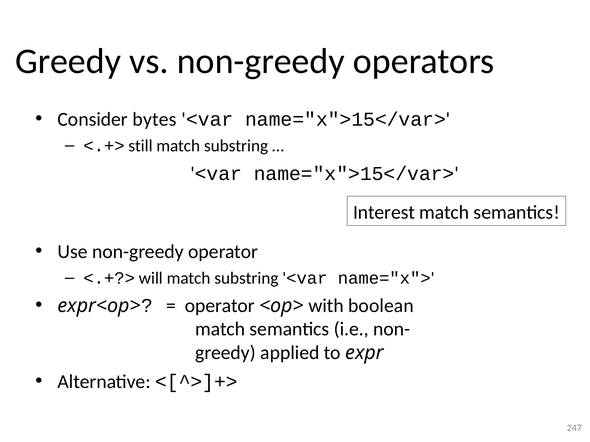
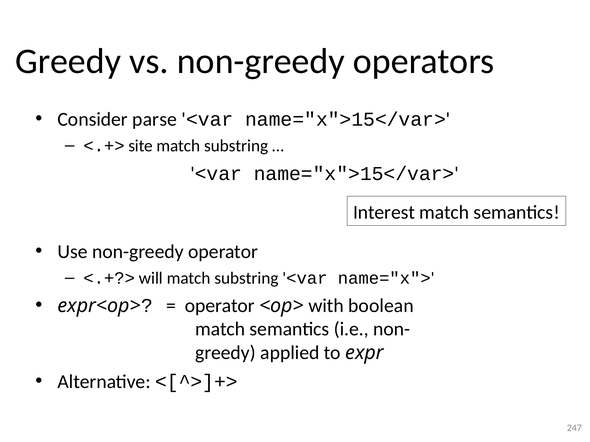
bytes: bytes -> parse (155, 119)
still: still -> site (141, 146)
